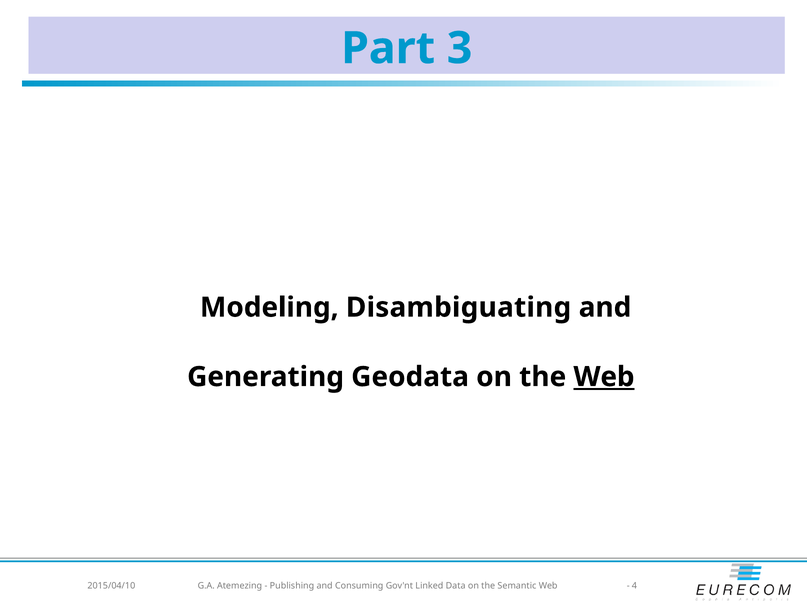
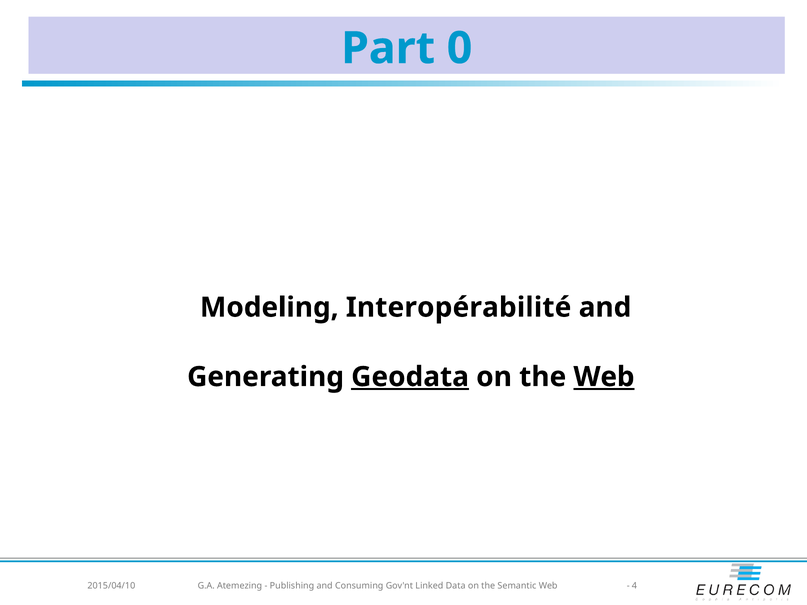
3: 3 -> 0 (460, 48)
Disambiguating: Disambiguating -> Interopérabilité (459, 308)
Geodata underline: none -> present (410, 377)
